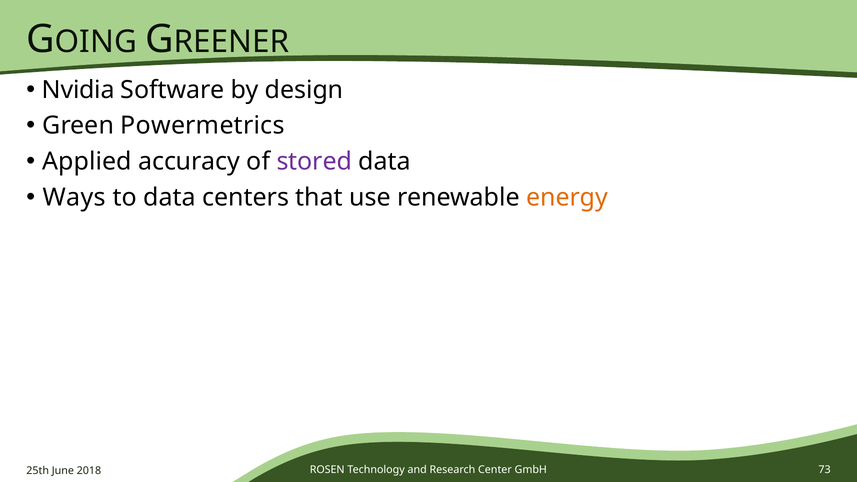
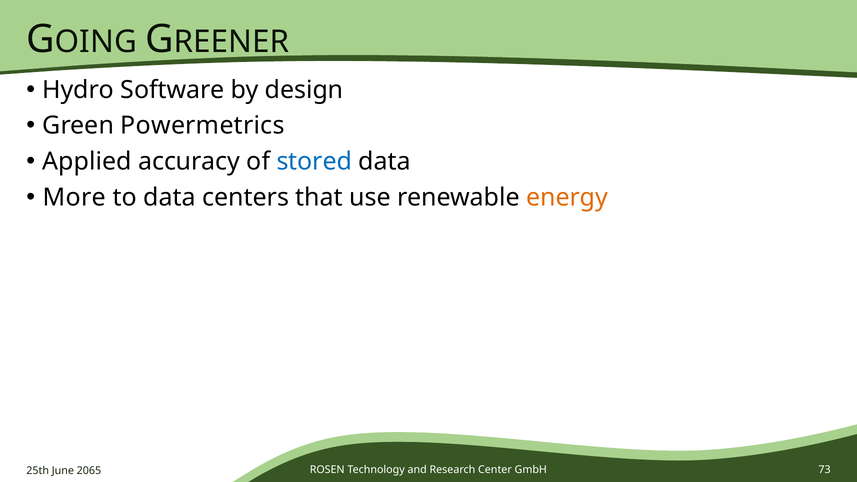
Nvidia: Nvidia -> Hydro (78, 90)
stored colour: purple -> blue (314, 162)
Ways: Ways -> More (74, 198)
2018: 2018 -> 2065 (89, 471)
